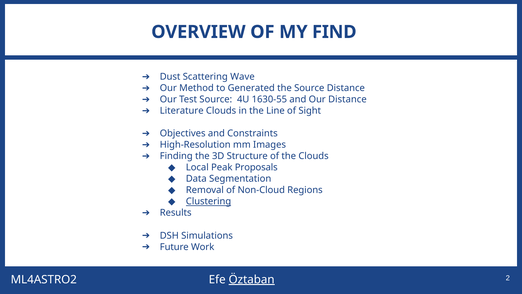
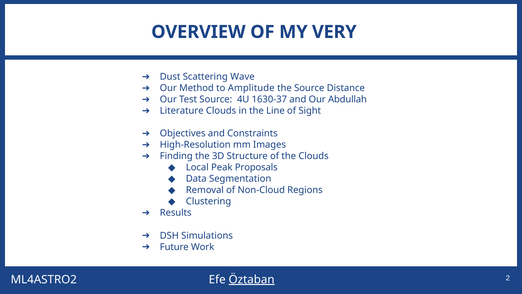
FIND: FIND -> VERY (334, 32)
Generated: Generated -> Amplitude (251, 88)
1630-55: 1630-55 -> 1630-37 (269, 99)
Our Distance: Distance -> Abdullah (347, 99)
Clustering underline: present -> none (209, 201)
